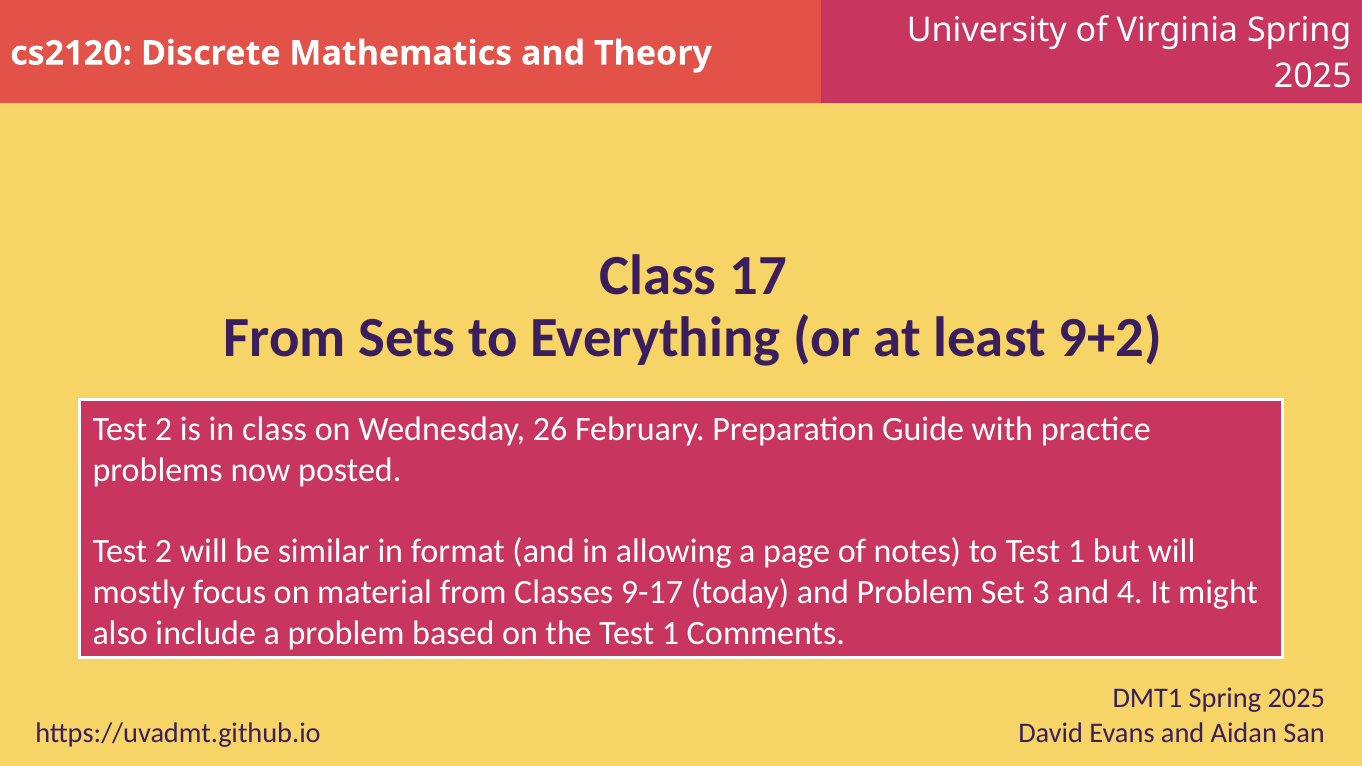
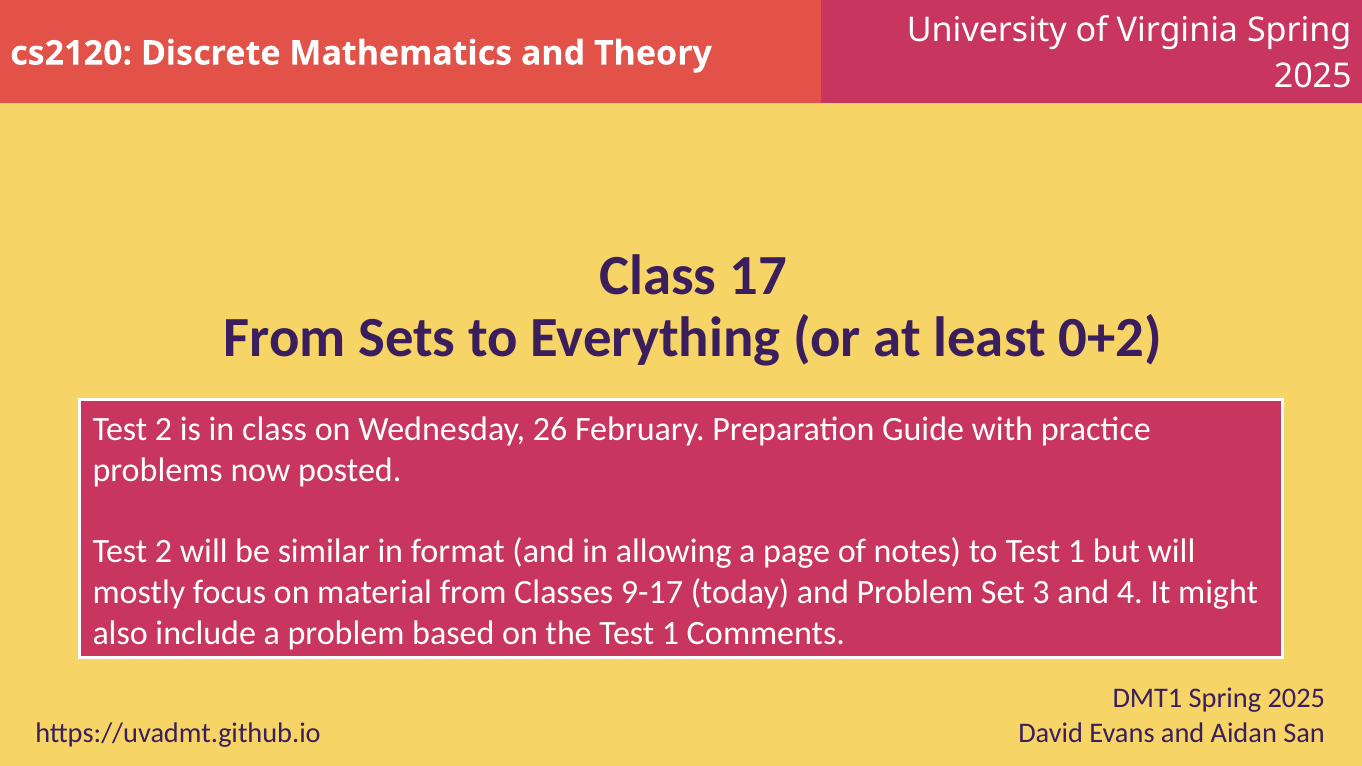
9+2: 9+2 -> 0+2 (1110, 337)
